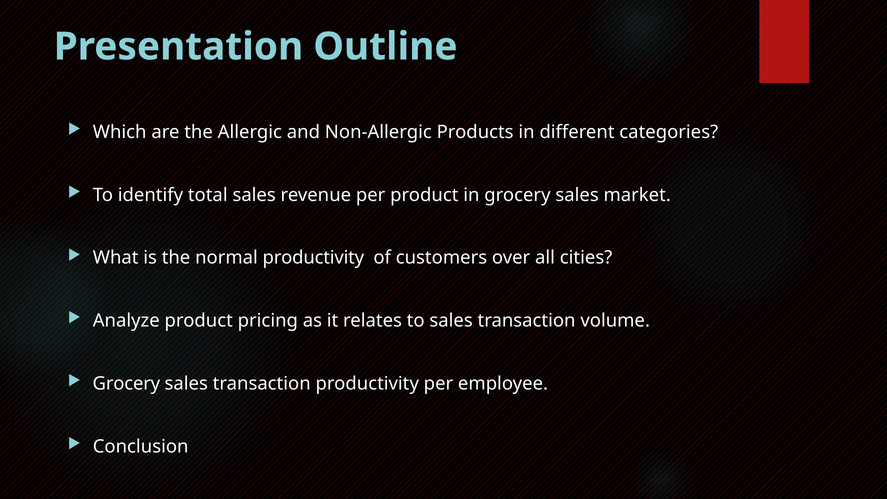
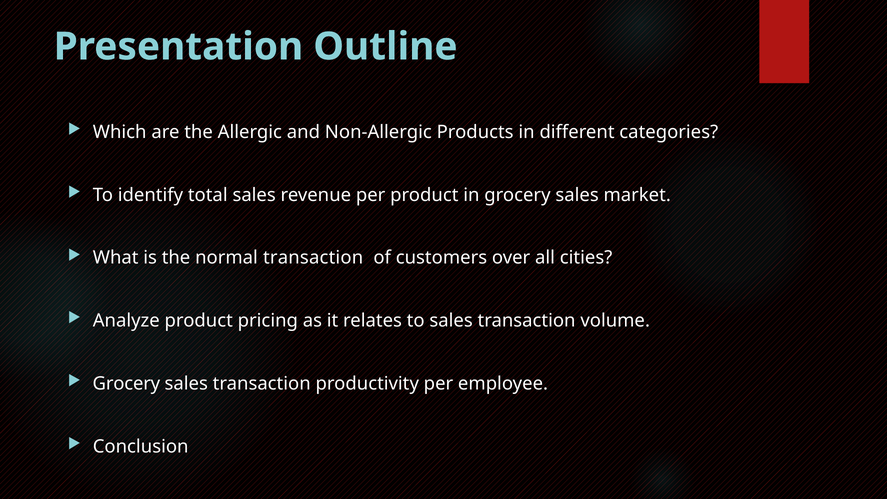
normal productivity: productivity -> transaction (313, 258)
